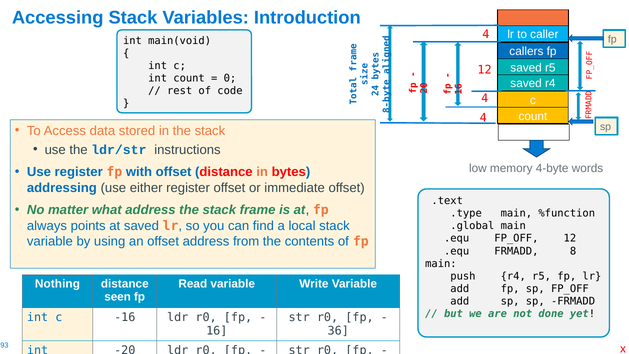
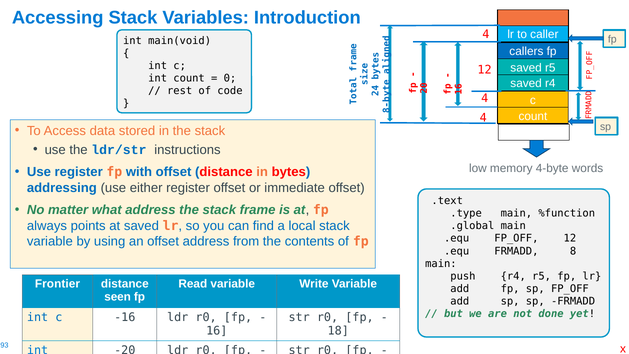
Nothing: Nothing -> Frontier (57, 284)
36: 36 -> 18 (338, 331)
